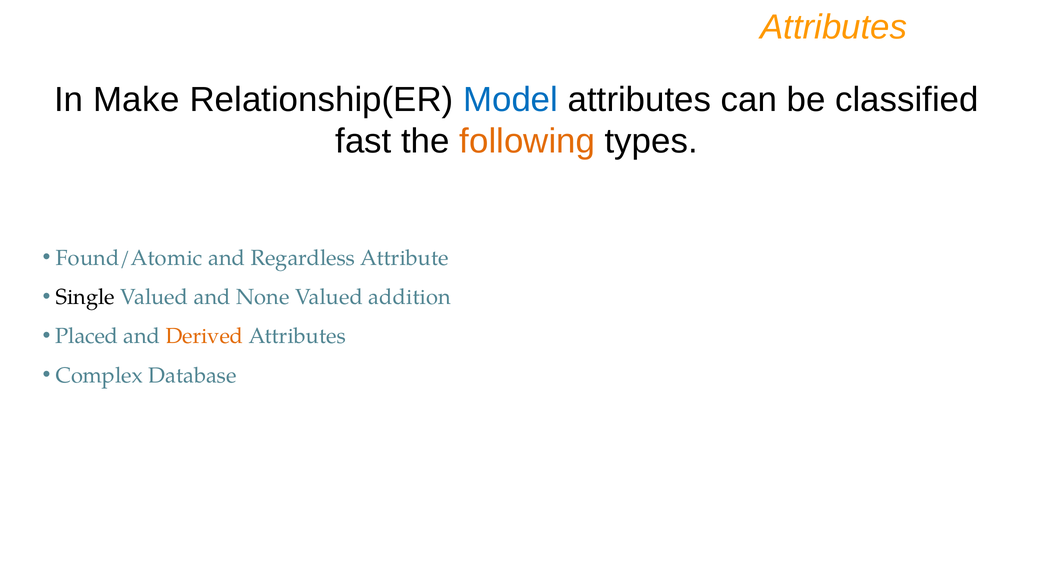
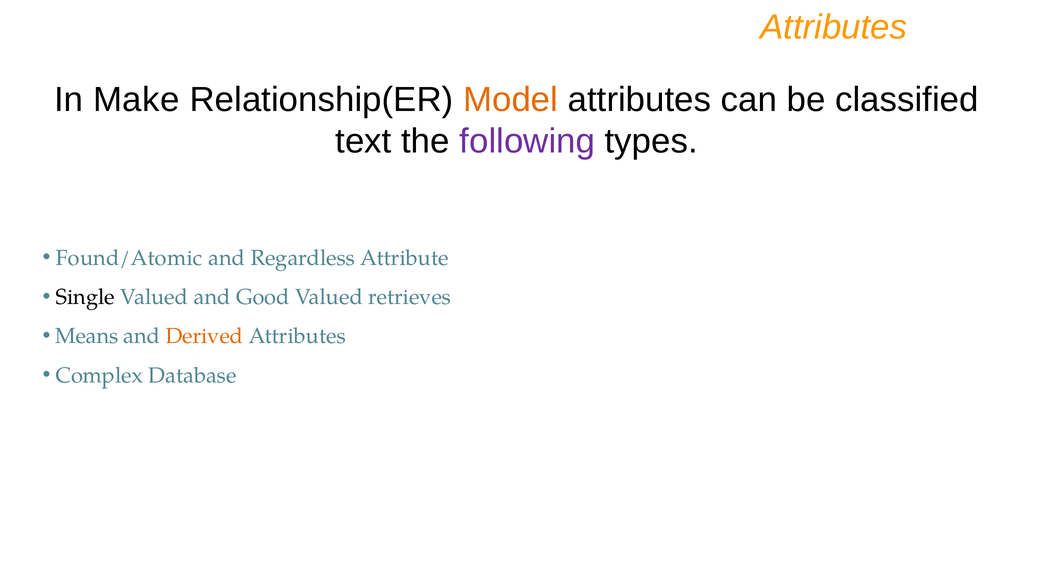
Model colour: blue -> orange (511, 100)
fast: fast -> text (363, 141)
following colour: orange -> purple (527, 141)
None: None -> Good (263, 297)
addition: addition -> retrieves (410, 297)
Placed: Placed -> Means (87, 336)
